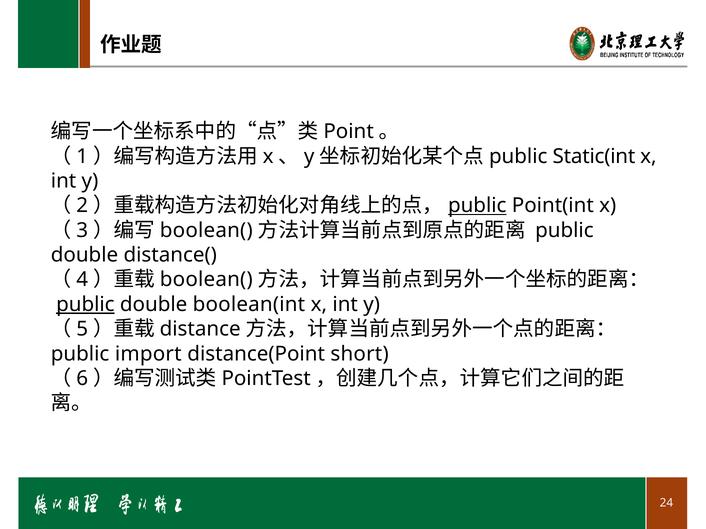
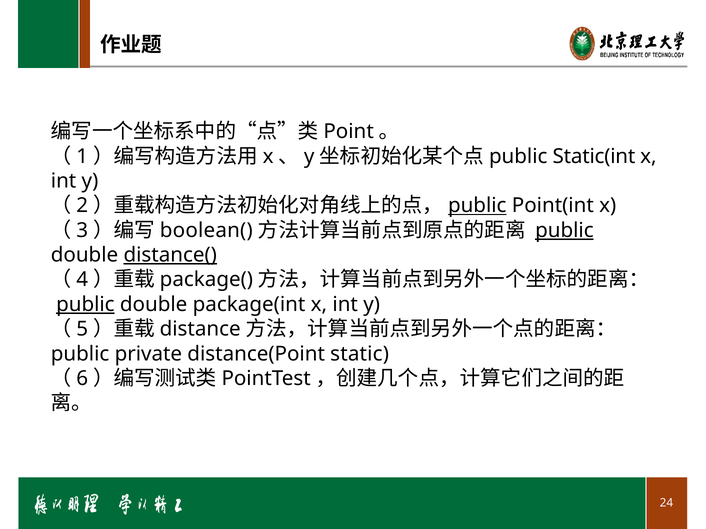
public underline: none -> present (564, 231)
distance( underline: none -> present (170, 255)
boolean(: boolean( -> package( (206, 280)
boolean(int: boolean(int -> package(int (249, 305)
import: import -> private (148, 354)
short: short -> static (360, 354)
